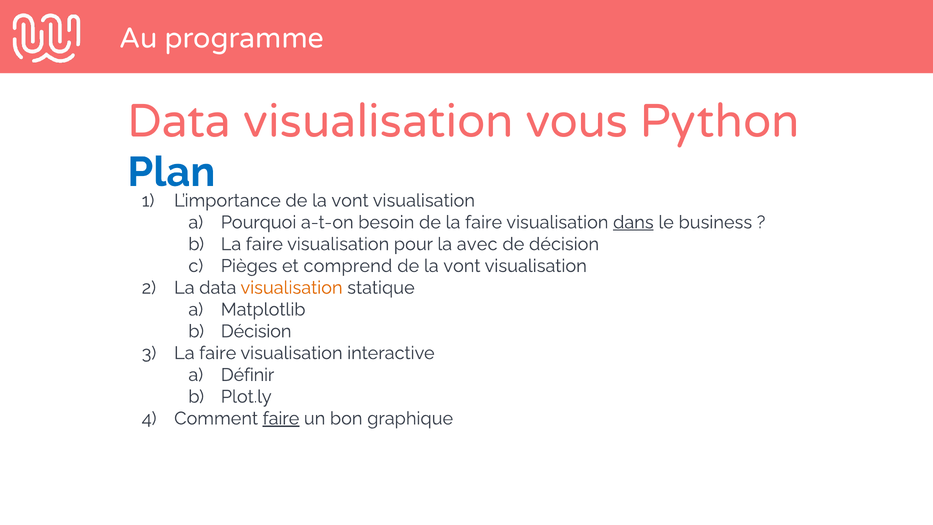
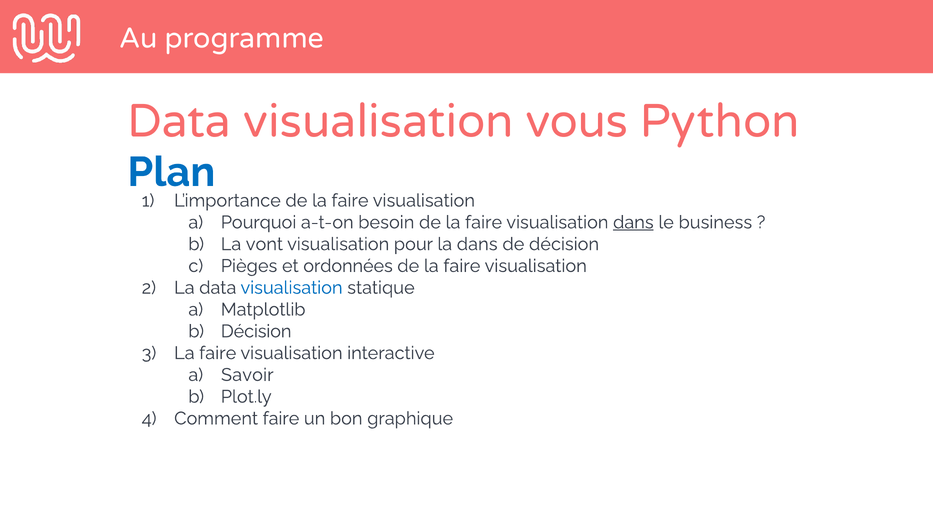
L’importance de la vont: vont -> faire (350, 201)
faire: faire -> vont (264, 244)
la avec: avec -> dans (477, 244)
comprend: comprend -> ordonnées (348, 266)
vont: vont -> faire (462, 266)
visualisation colour: orange -> blue (292, 288)
Définir: Définir -> Savoir (247, 375)
faire underline: present -> none (281, 418)
